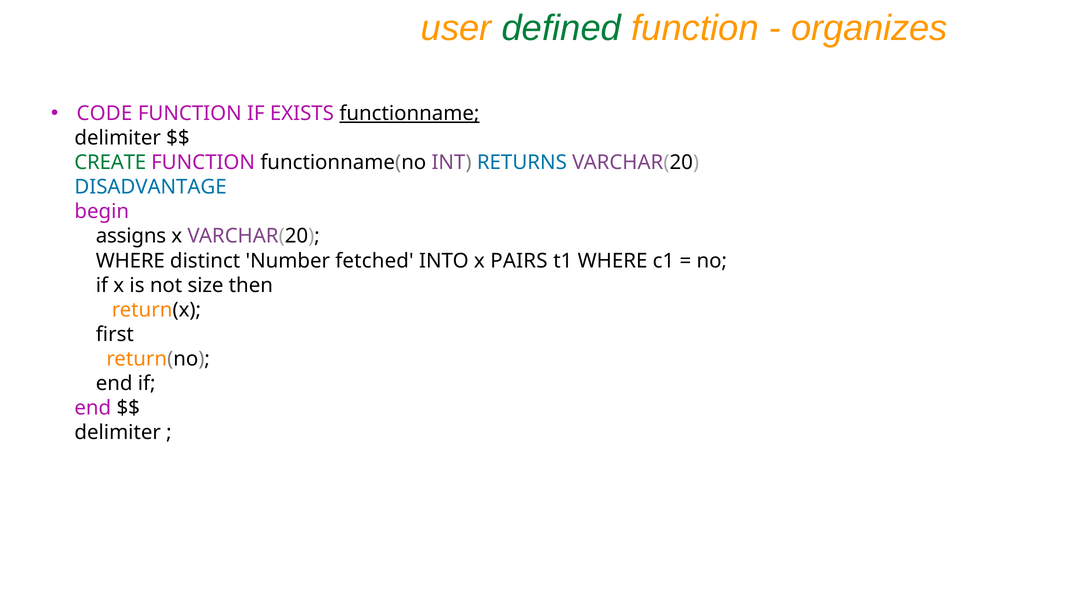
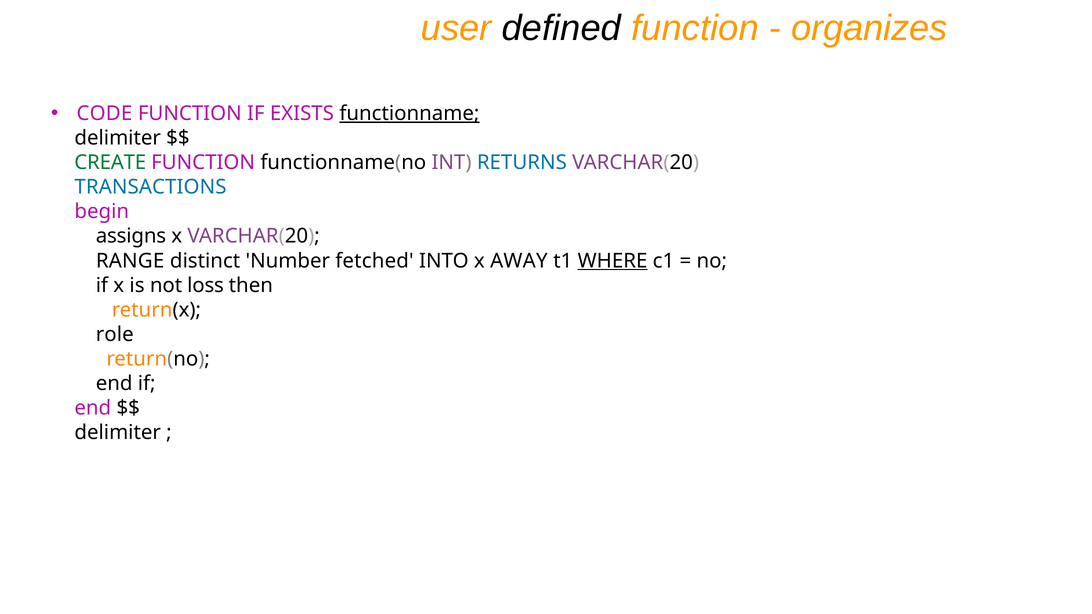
defined colour: green -> black (561, 28)
DISADVANTAGE: DISADVANTAGE -> TRANSACTIONS (151, 187)
WHERE: WHERE -> RANGE (130, 261)
PAIRS: PAIRS -> AWAY (519, 261)
WHERE underline: none -> present (613, 261)
size: size -> loss (206, 285)
first: first -> role (115, 335)
